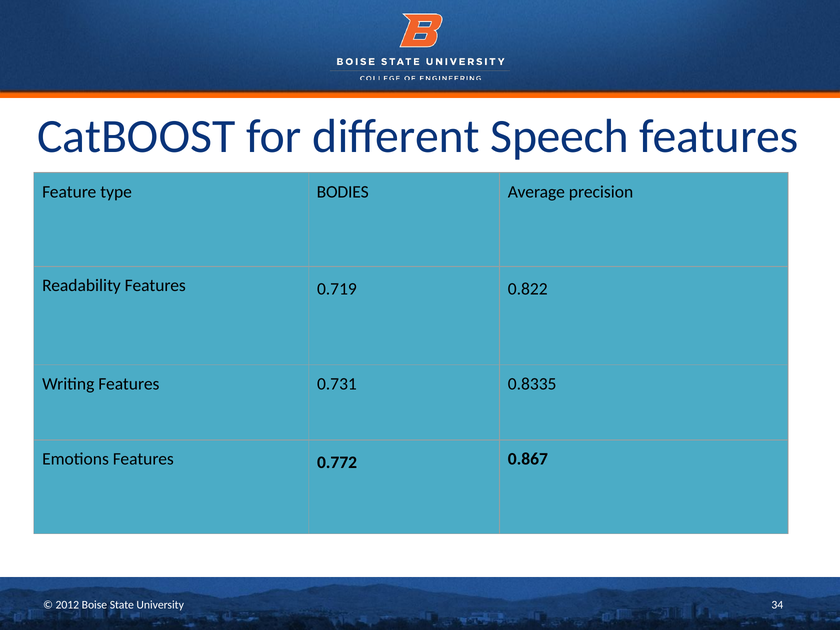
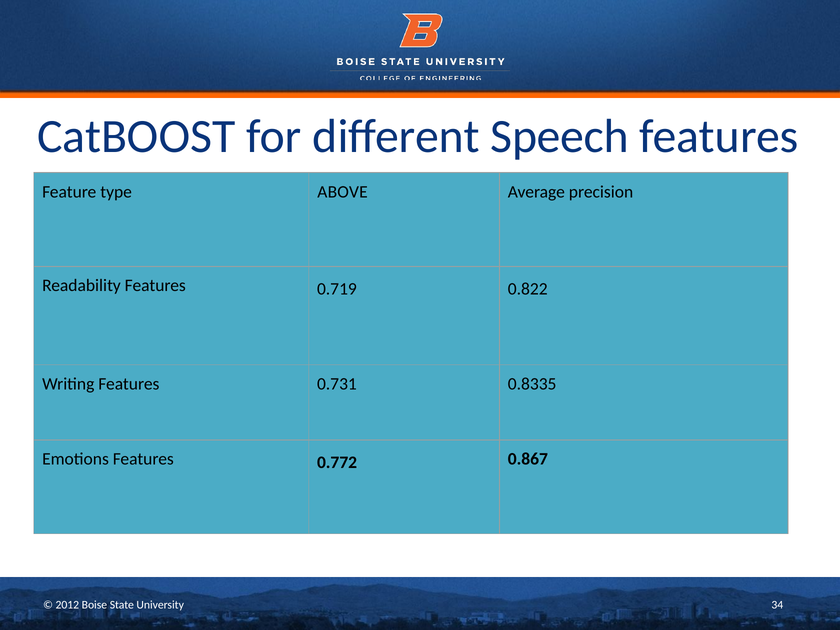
BODIES: BODIES -> ABOVE (343, 192)
